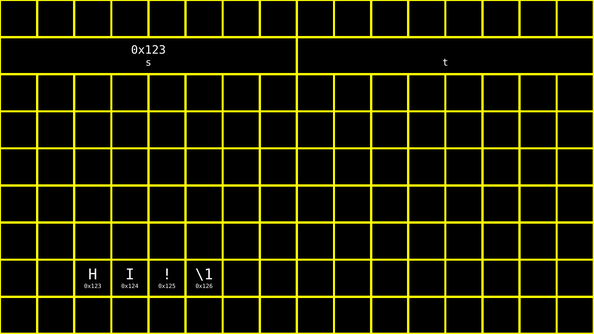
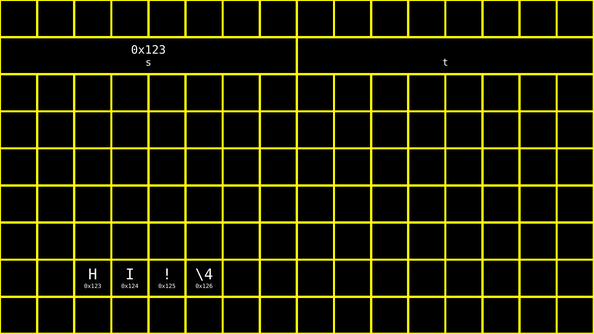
\1: \1 -> \4 (204, 275)
